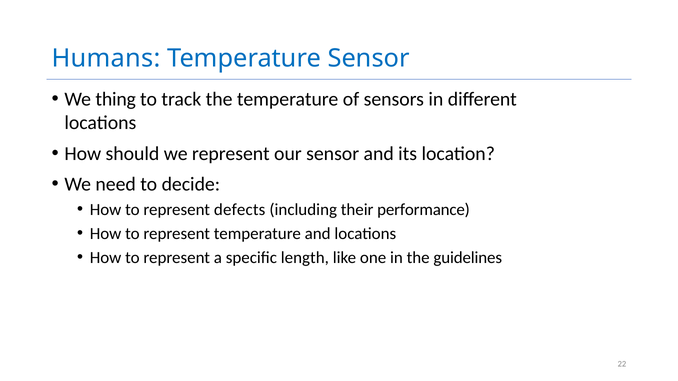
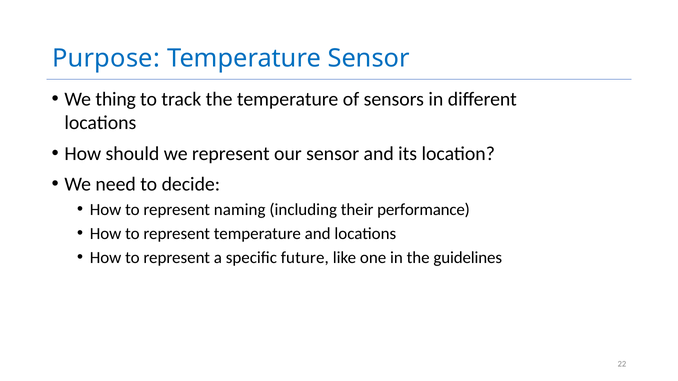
Humans: Humans -> Purpose (106, 58)
defects: defects -> naming (240, 210)
length: length -> future (305, 258)
